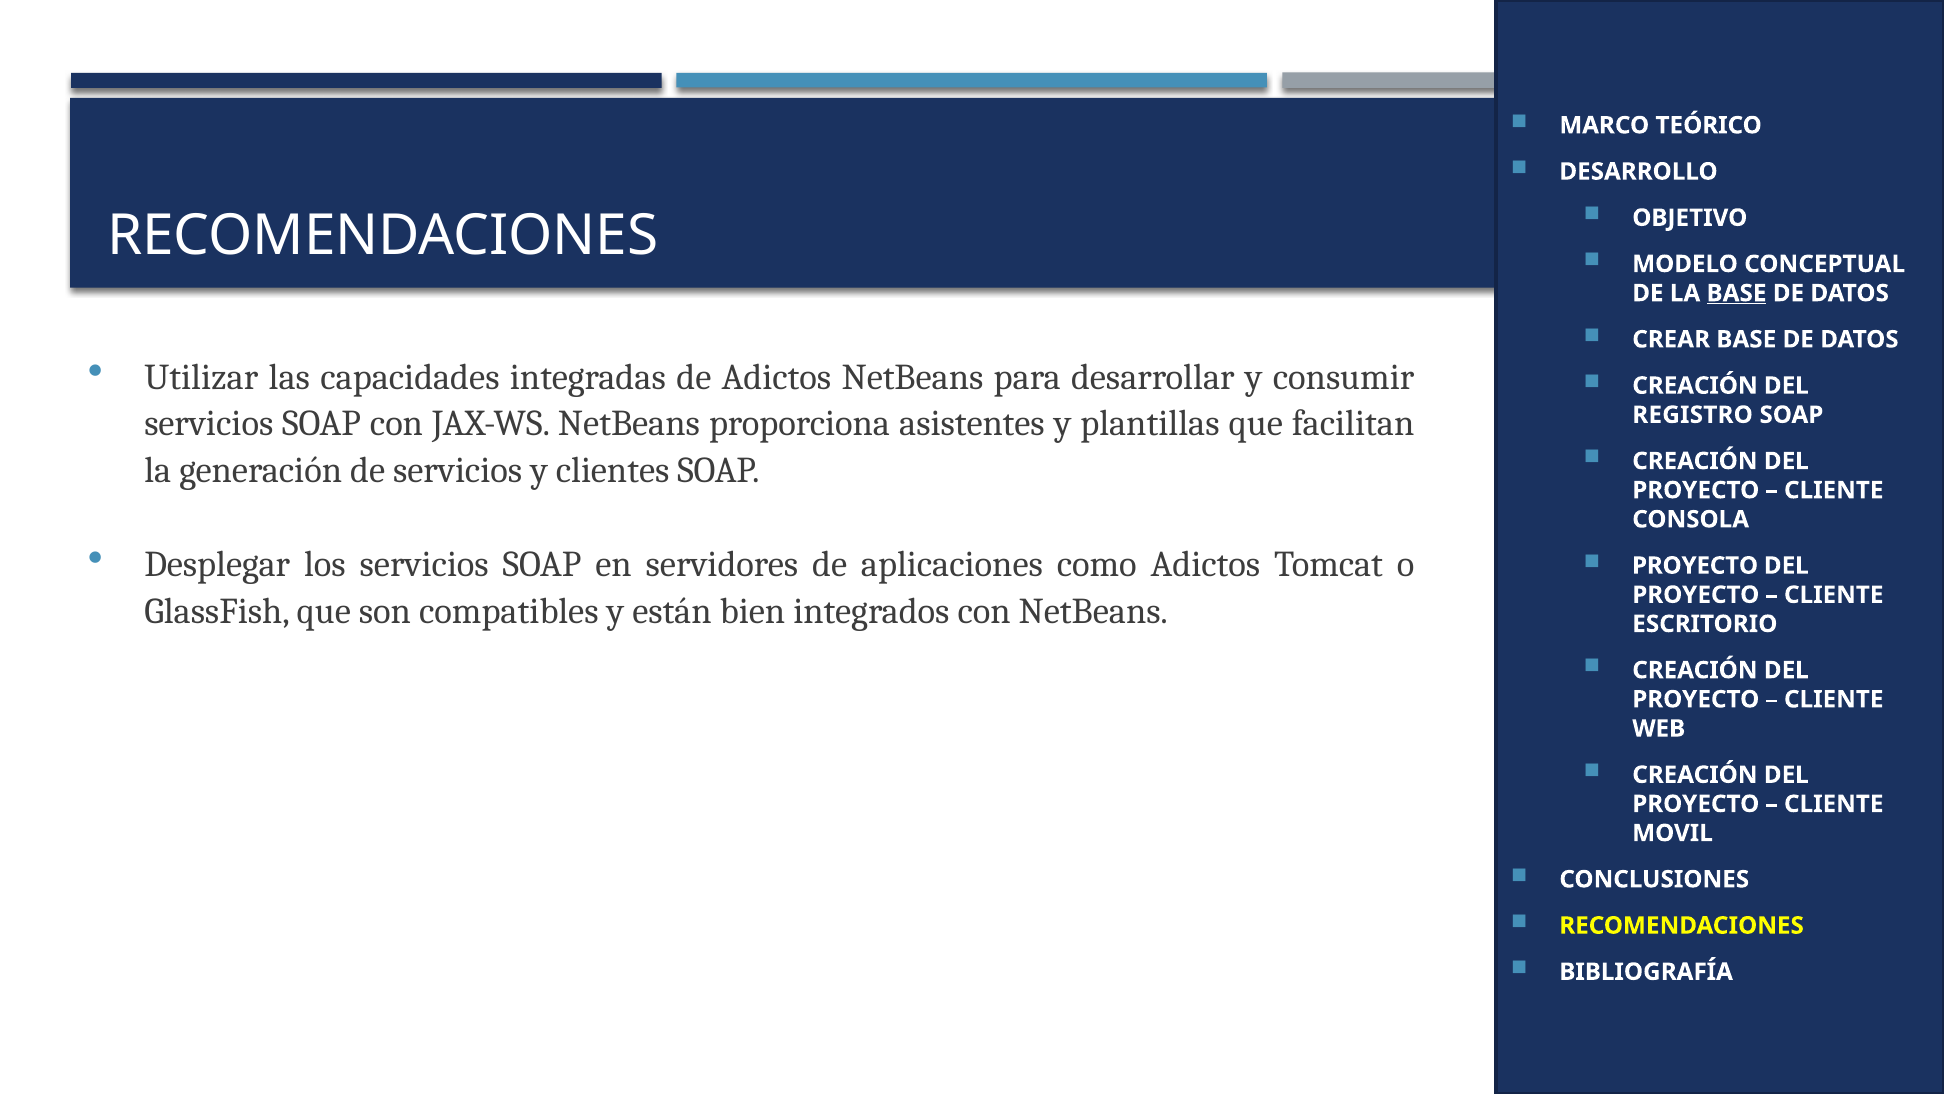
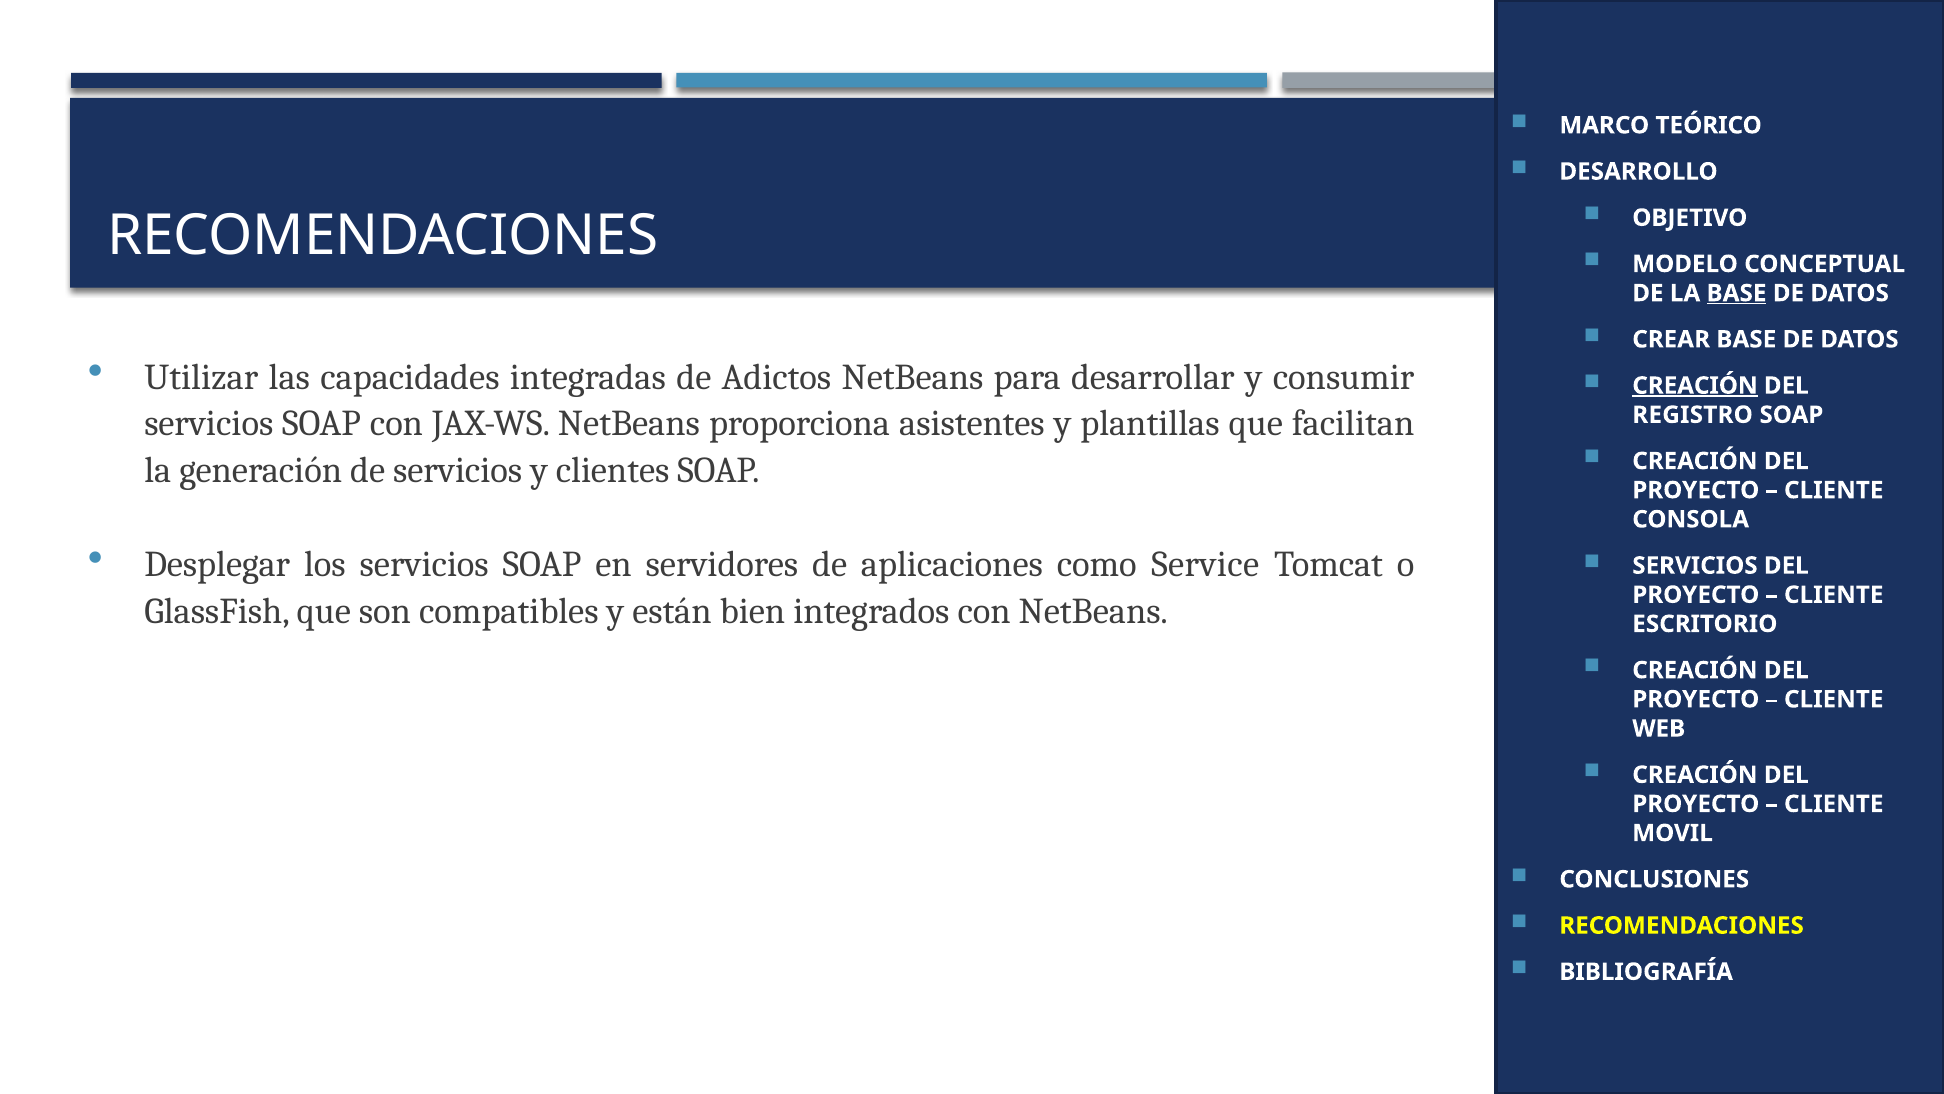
CREACIÓN underline: none -> present (1695, 386)
como Adictos: Adictos -> Service (1205, 564)
PROYECTO: PROYECTO -> SERVICIOS (1695, 565)
